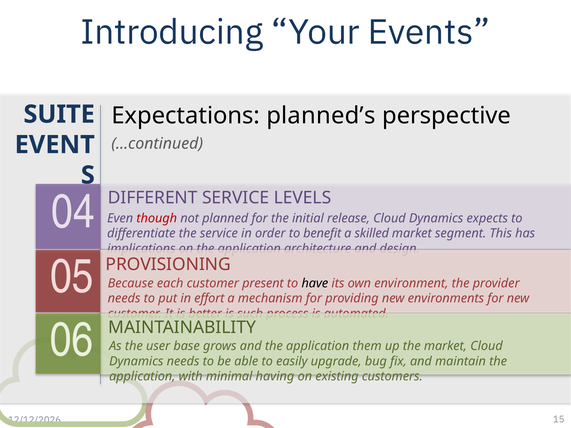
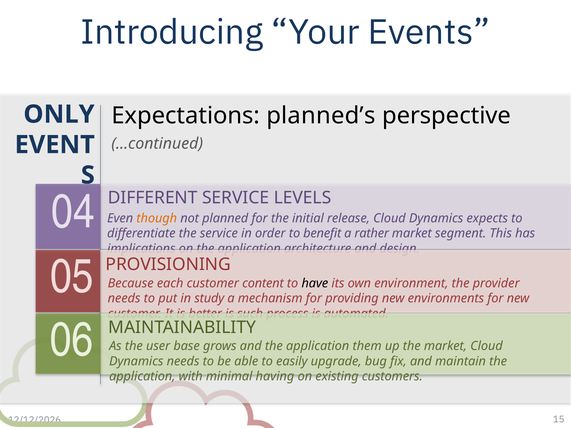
SUITE: SUITE -> ONLY (59, 114)
though colour: red -> orange (157, 218)
skilled: skilled -> rather (372, 234)
present: present -> content (263, 283)
effort: effort -> study (209, 299)
